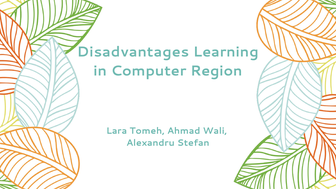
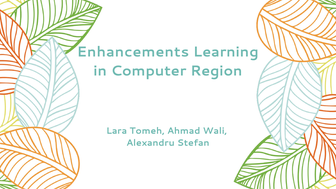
Disadvantages: Disadvantages -> Enhancements (133, 52)
